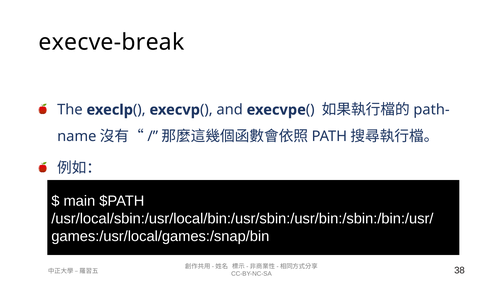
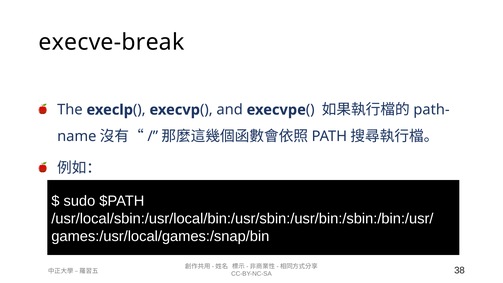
main: main -> sudo (79, 201)
